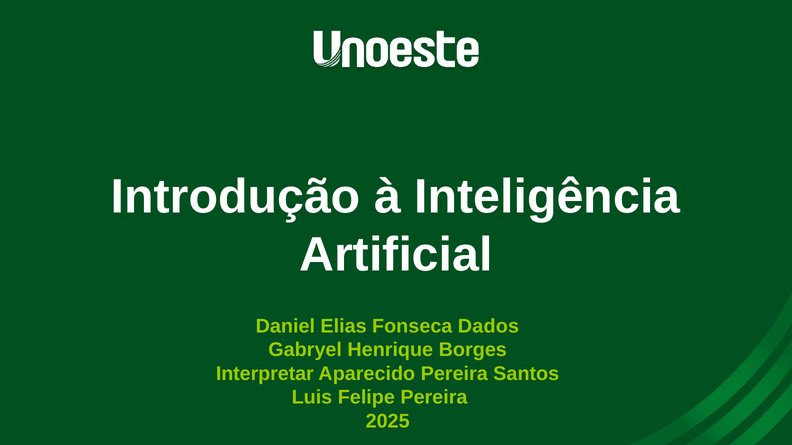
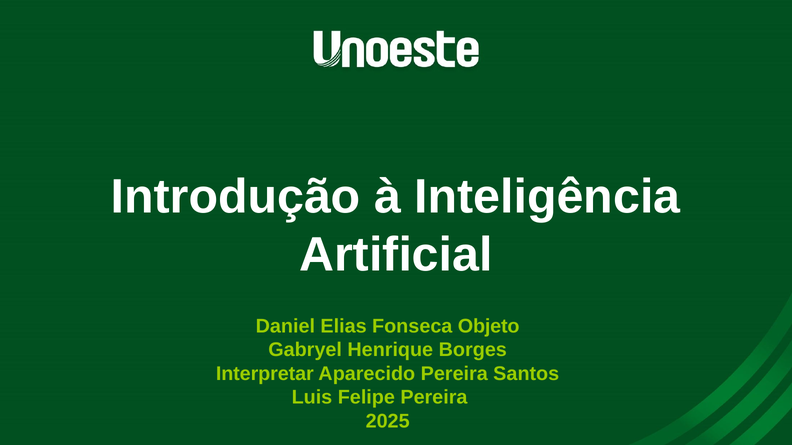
Dados: Dados -> Objeto (489, 327)
